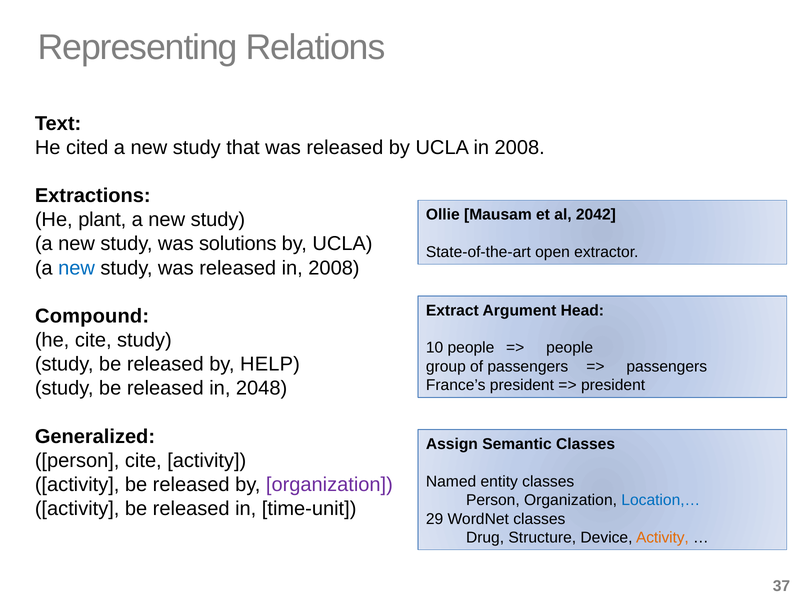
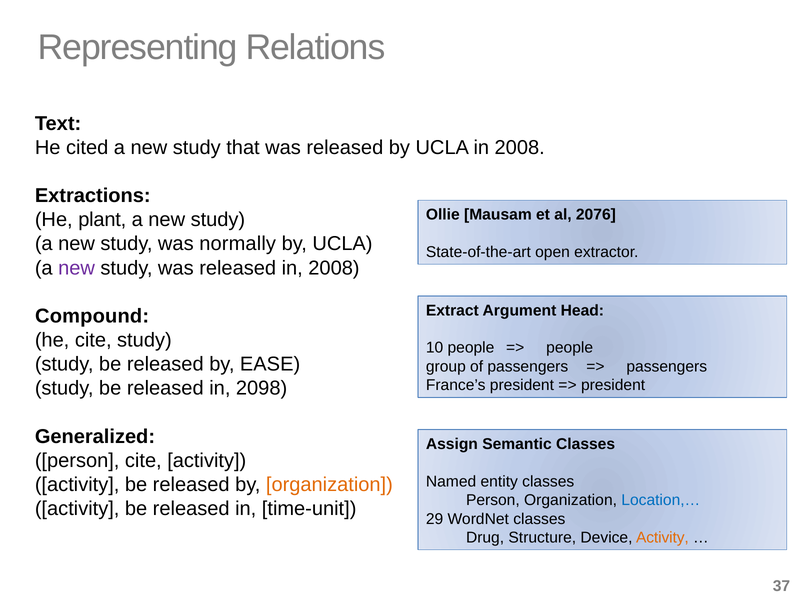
2042: 2042 -> 2076 (596, 214)
solutions: solutions -> normally (238, 244)
new colour: blue -> purple (77, 268)
HELP: HELP -> EASE (270, 364)
2048: 2048 -> 2098 (262, 388)
organization colour: purple -> orange (329, 484)
